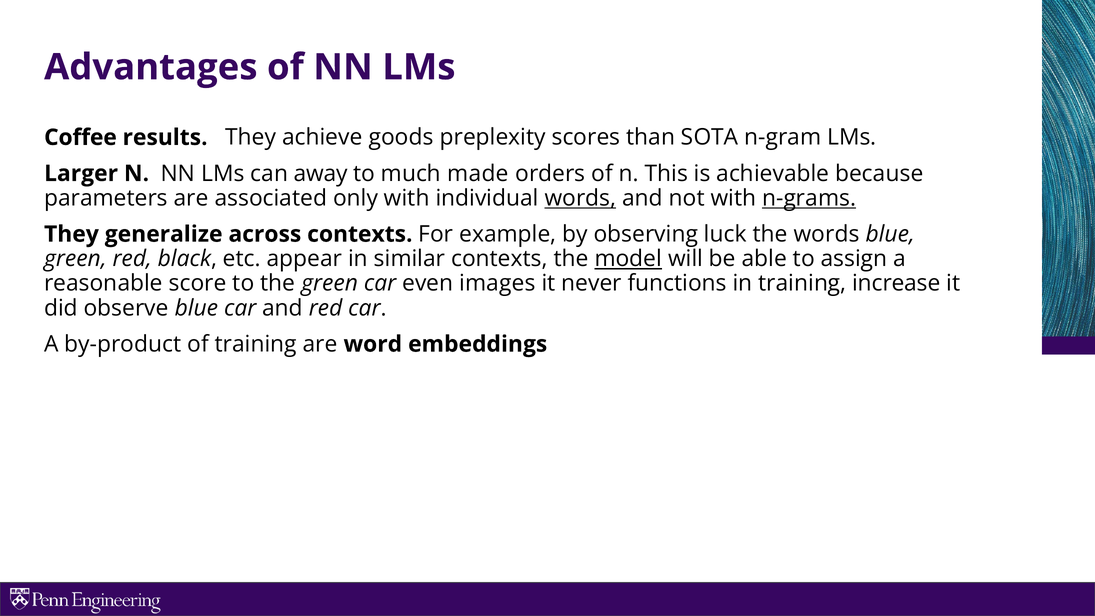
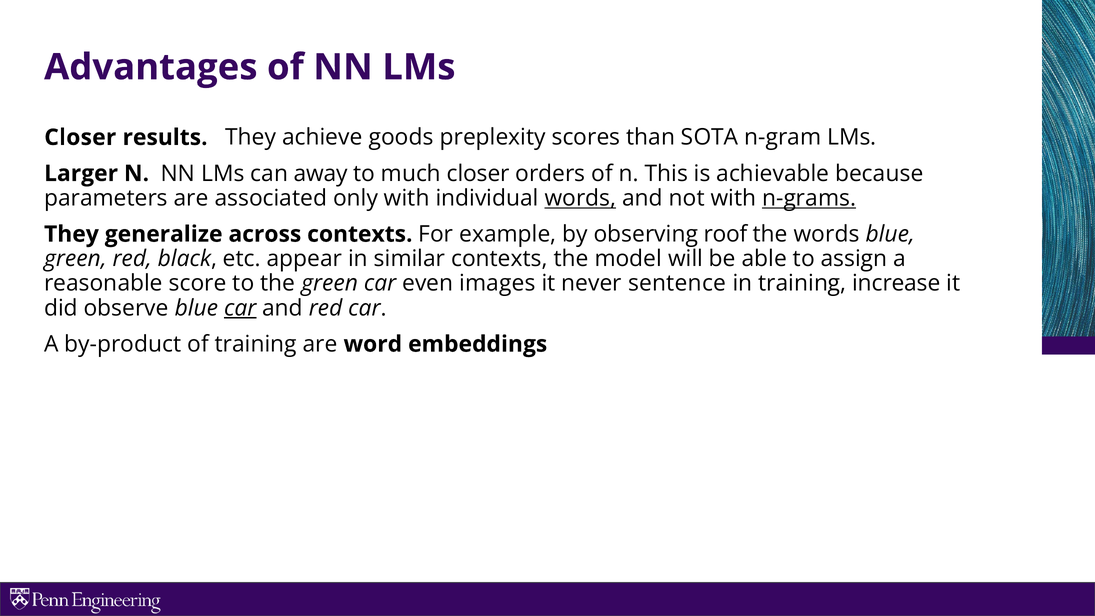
Coffee: Coffee -> Closer (80, 137)
much made: made -> closer (478, 173)
luck: luck -> roof (726, 234)
model underline: present -> none (628, 259)
functions: functions -> sentence (677, 283)
car underline: none -> present (240, 308)
